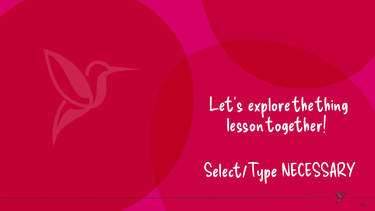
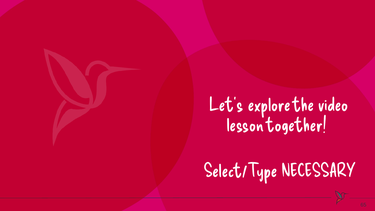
thing: thing -> video (333, 105)
